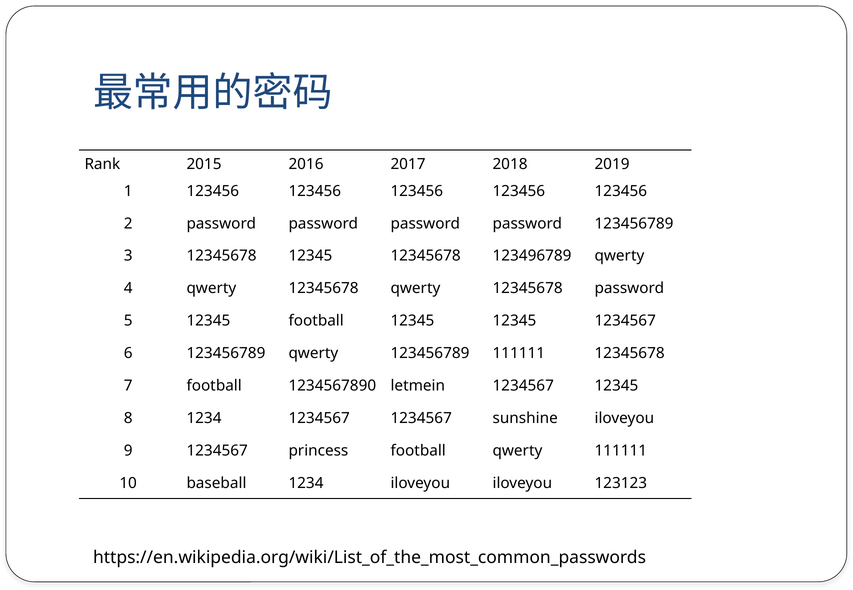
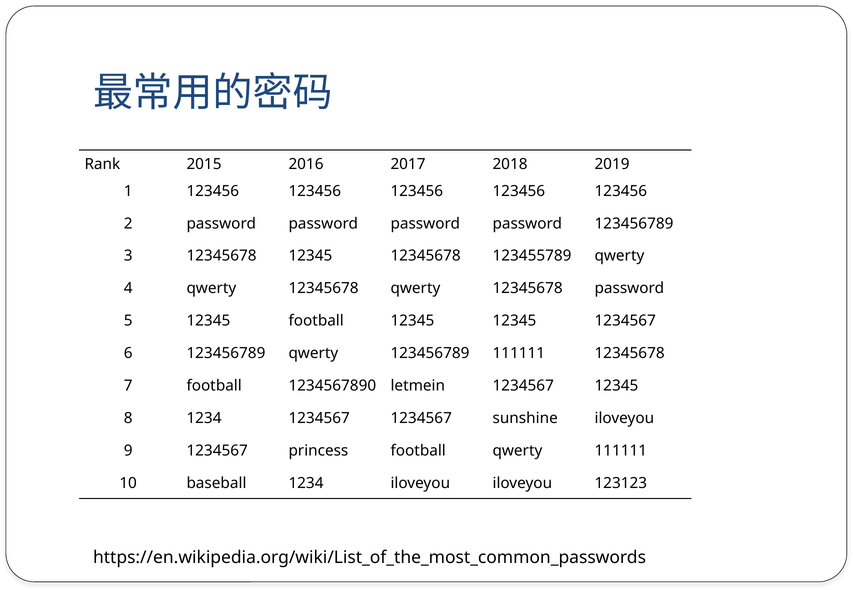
123496789: 123496789 -> 123455789 (532, 256)
